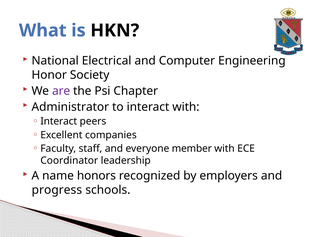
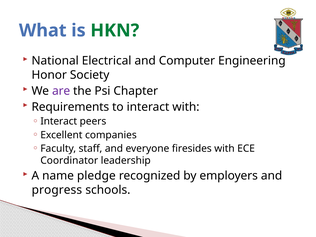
HKN colour: black -> green (115, 30)
Administrator: Administrator -> Requirements (70, 107)
member: member -> firesides (192, 149)
honors: honors -> pledge (96, 176)
